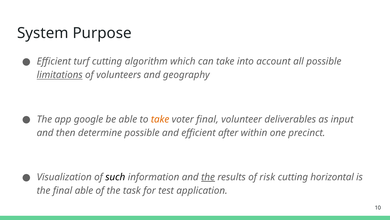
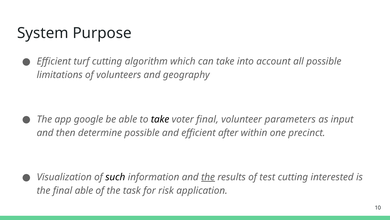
limitations underline: present -> none (60, 75)
take colour: orange -> black (160, 119)
deliverables: deliverables -> parameters (290, 119)
risk: risk -> test (267, 177)
horizontal: horizontal -> interested (332, 177)
test: test -> risk (166, 190)
